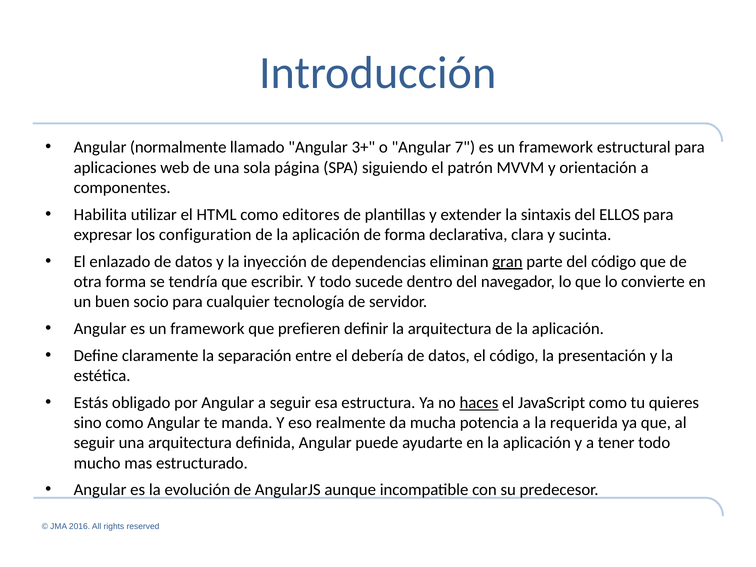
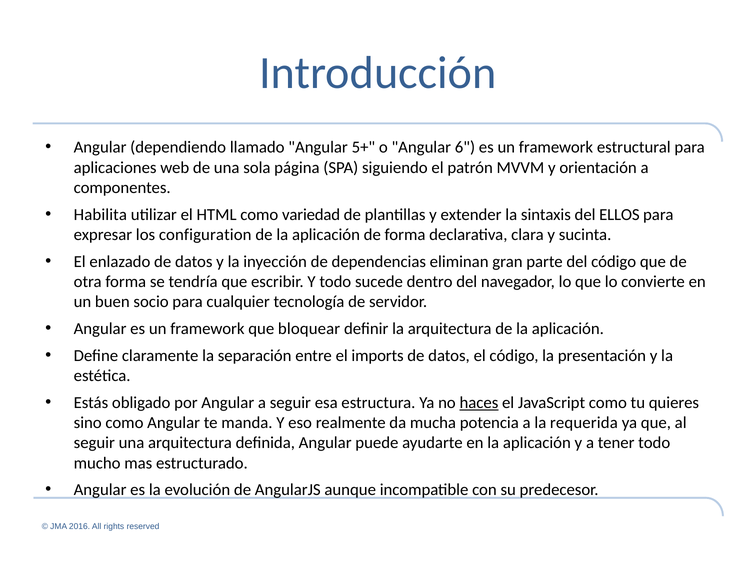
normalmente: normalmente -> dependiendo (178, 147)
3+: 3+ -> 5+ (363, 147)
7: 7 -> 6 (465, 147)
editores: editores -> variedad (311, 215)
gran underline: present -> none (507, 262)
prefieren: prefieren -> bloquear (309, 329)
debería: debería -> imports (378, 356)
